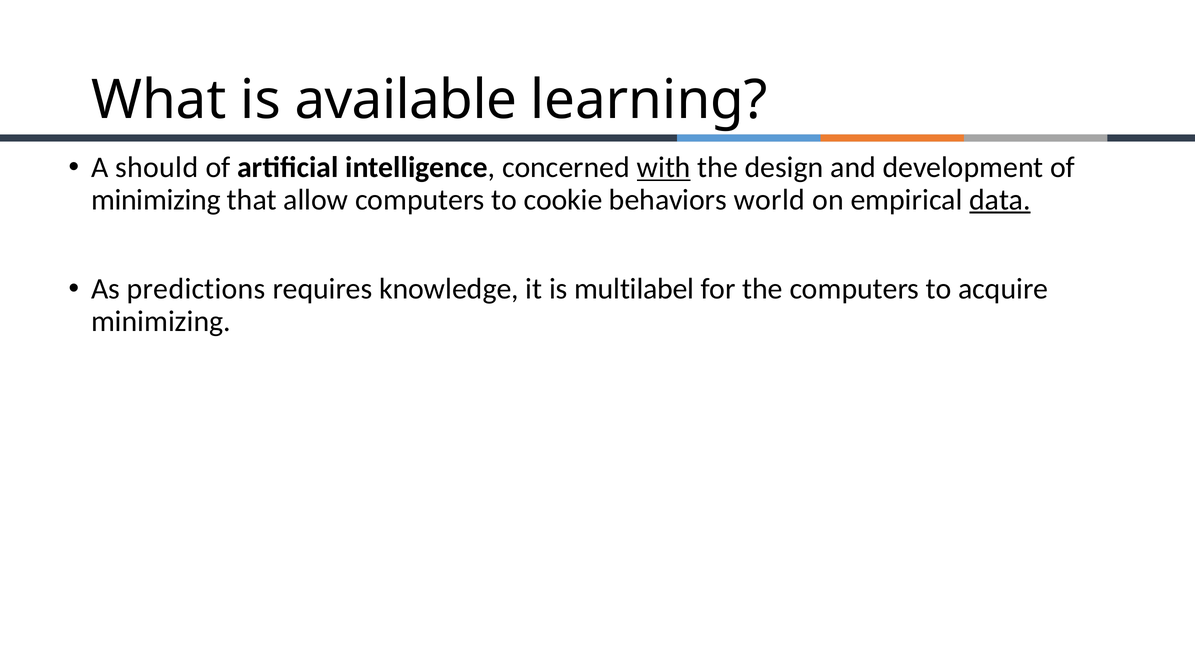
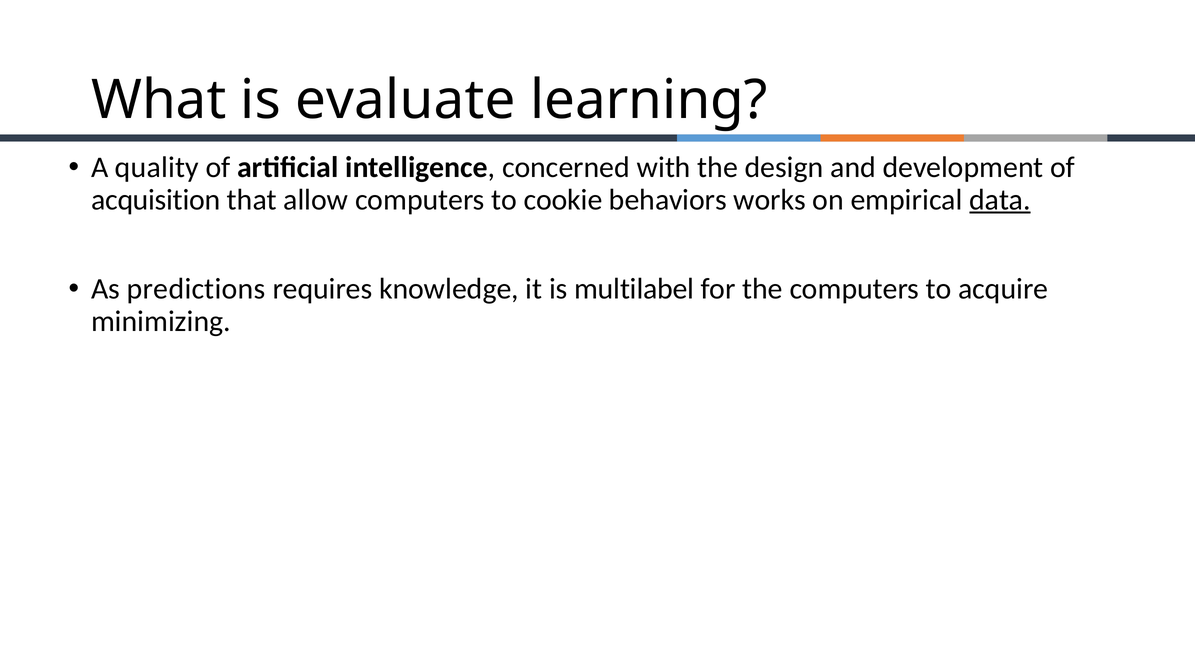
available: available -> evaluate (405, 100)
should: should -> quality (157, 167)
with underline: present -> none (664, 167)
minimizing: minimizing -> acquisition (156, 200)
world: world -> works (770, 200)
